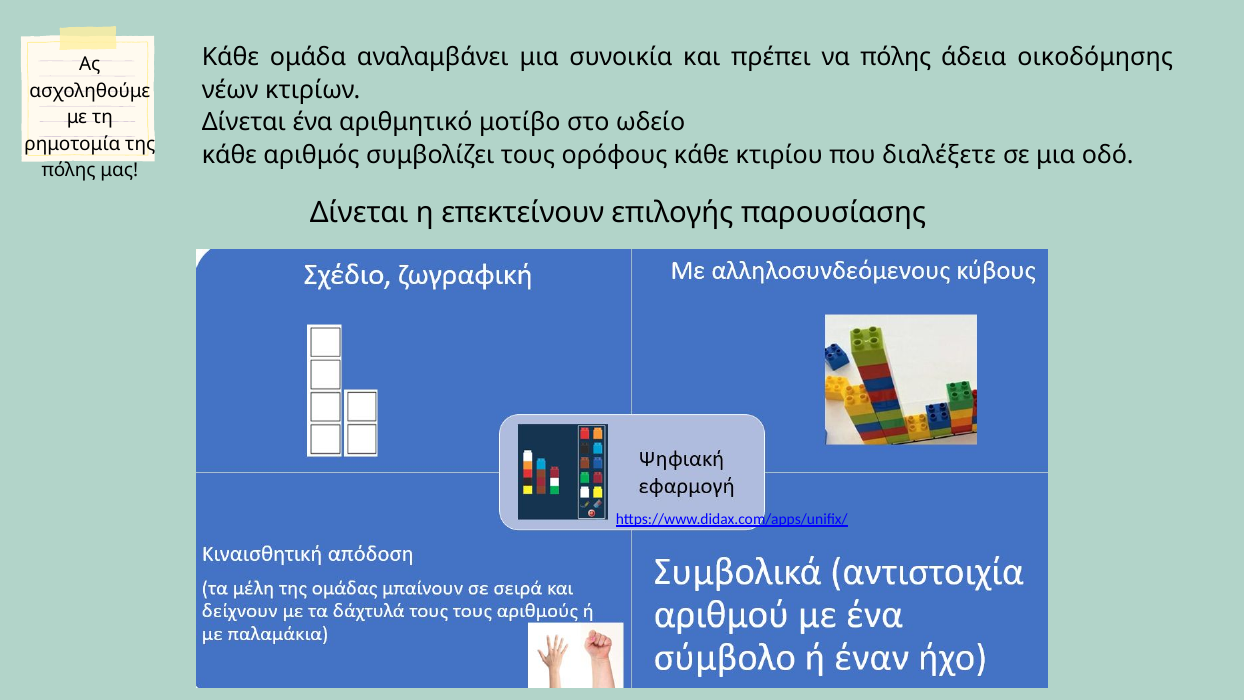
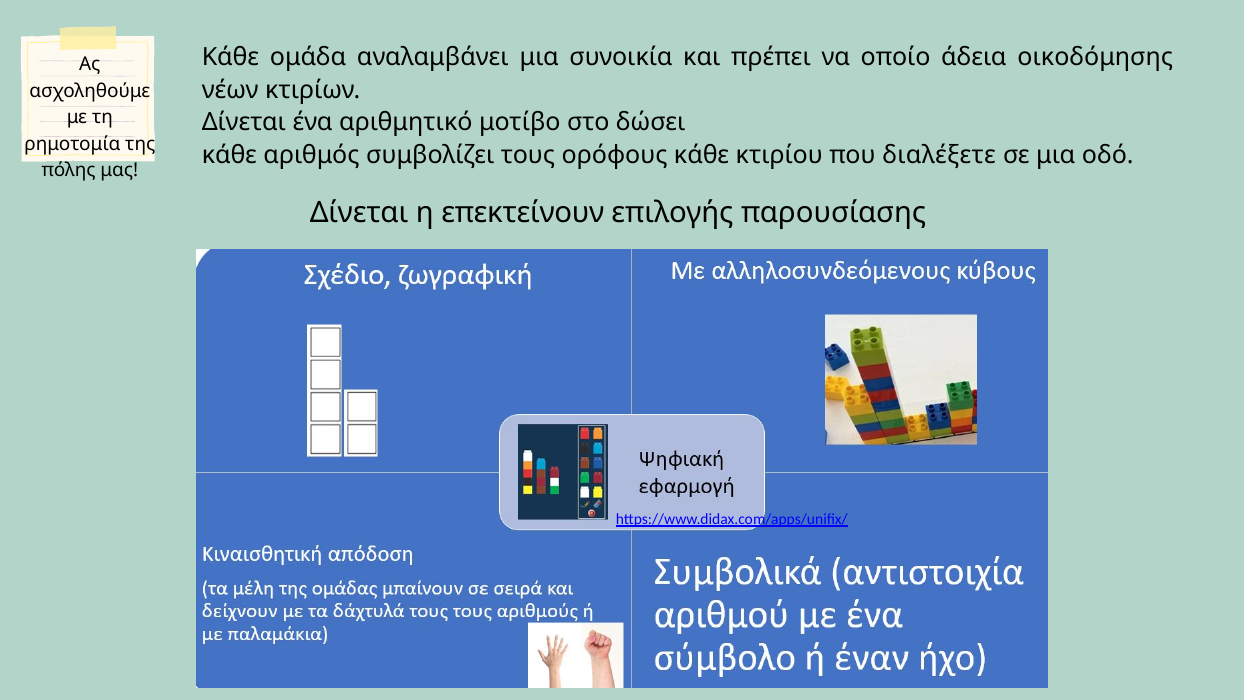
να πόλης: πόλης -> οποίο (896, 57)
ωδείο: ωδείο -> δώσει (651, 123)
